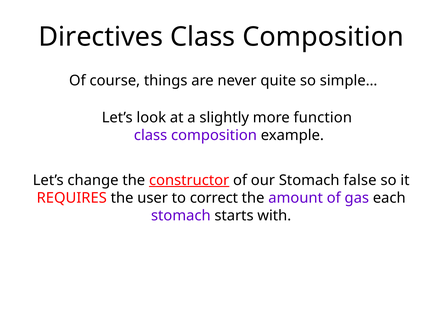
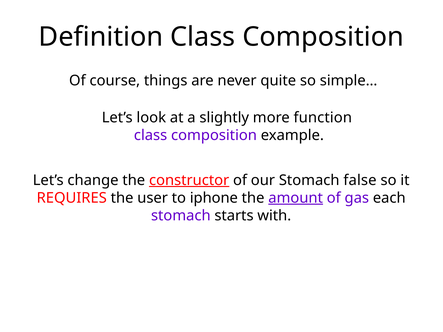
Directives: Directives -> Definition (101, 37)
correct: correct -> iphone (214, 198)
amount underline: none -> present (296, 198)
